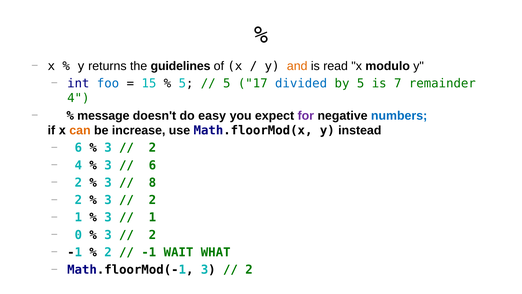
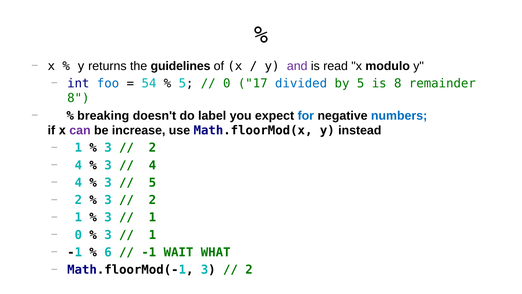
and colour: orange -> purple (297, 66)
15: 15 -> 54 (149, 83)
5: 5 -> 0 (227, 83)
is 7: 7 -> 8 (398, 83)
4: 4 -> 8 (78, 98)
message: message -> breaking (103, 115)
easy: easy -> label (212, 115)
for colour: purple -> blue (306, 115)
can colour: orange -> purple (80, 130)
6: 6 -> 1 (78, 148)
6: 6 -> 4 (152, 165)
2: 2 -> 4 (78, 182)
8: 8 -> 5 (152, 182)
2: 2 -> 1 (152, 235)
2: 2 -> 6 (108, 252)
